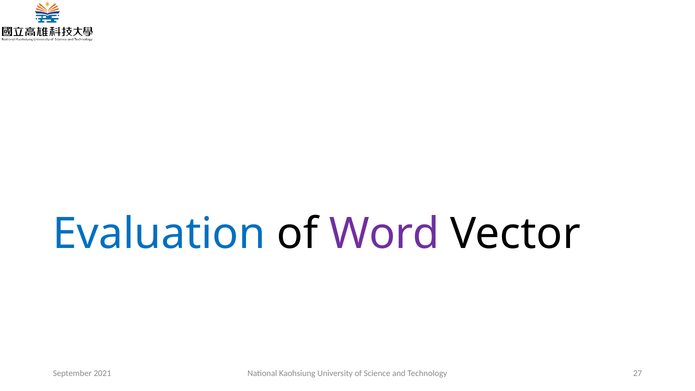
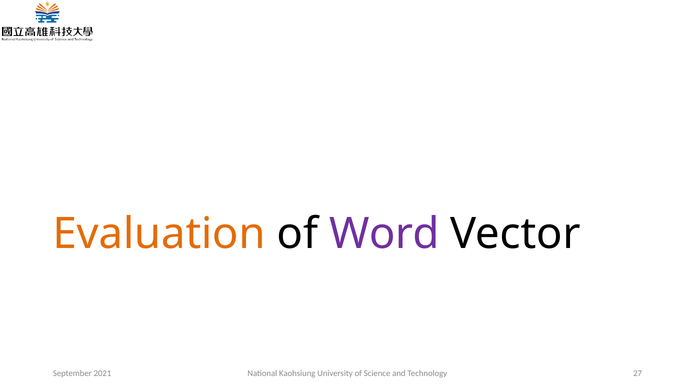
Evaluation colour: blue -> orange (159, 234)
